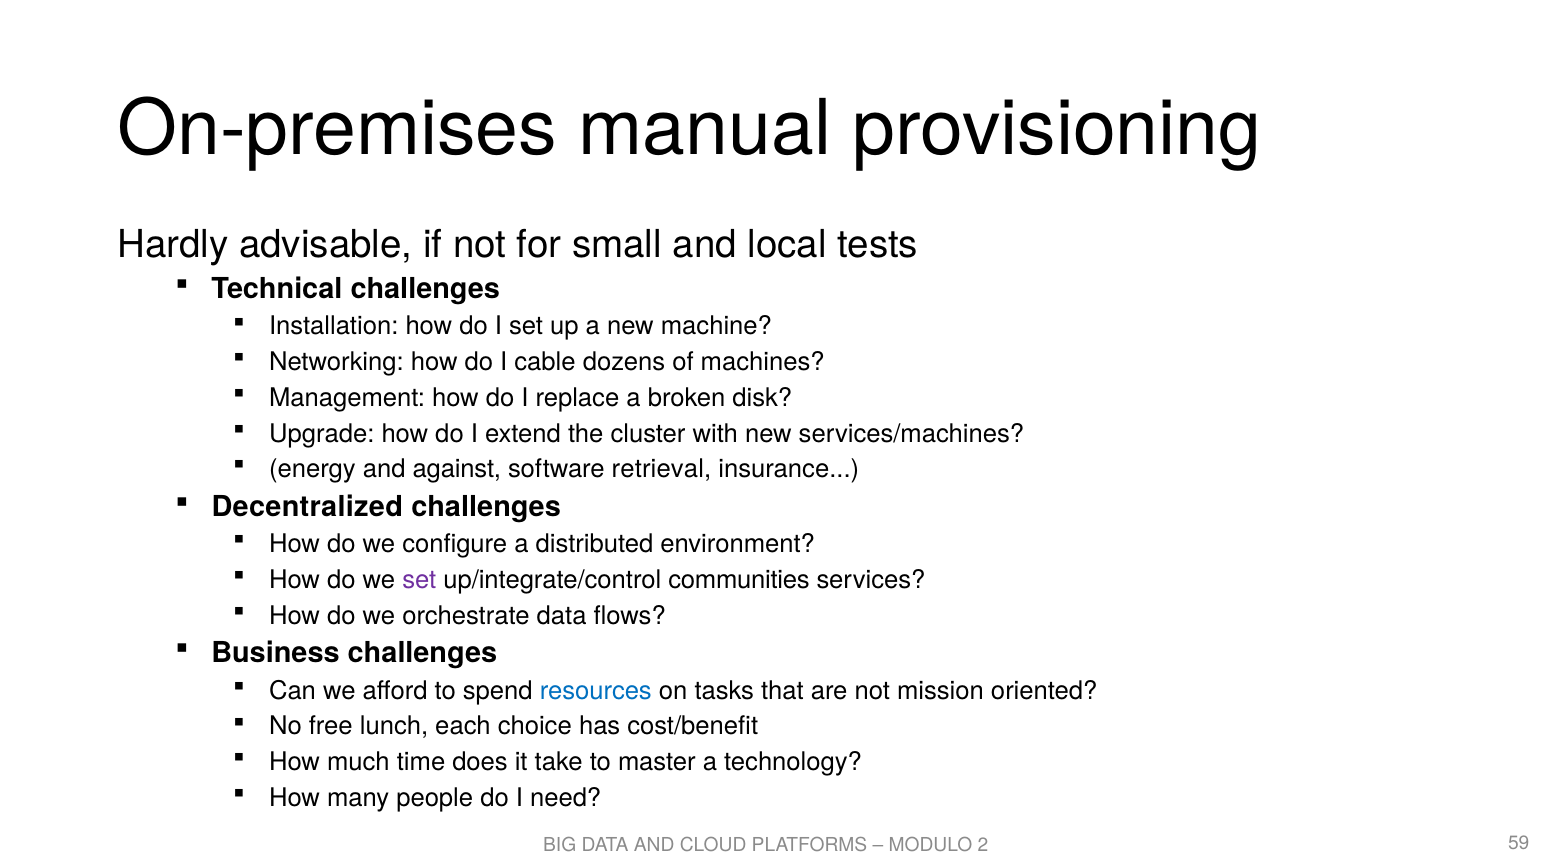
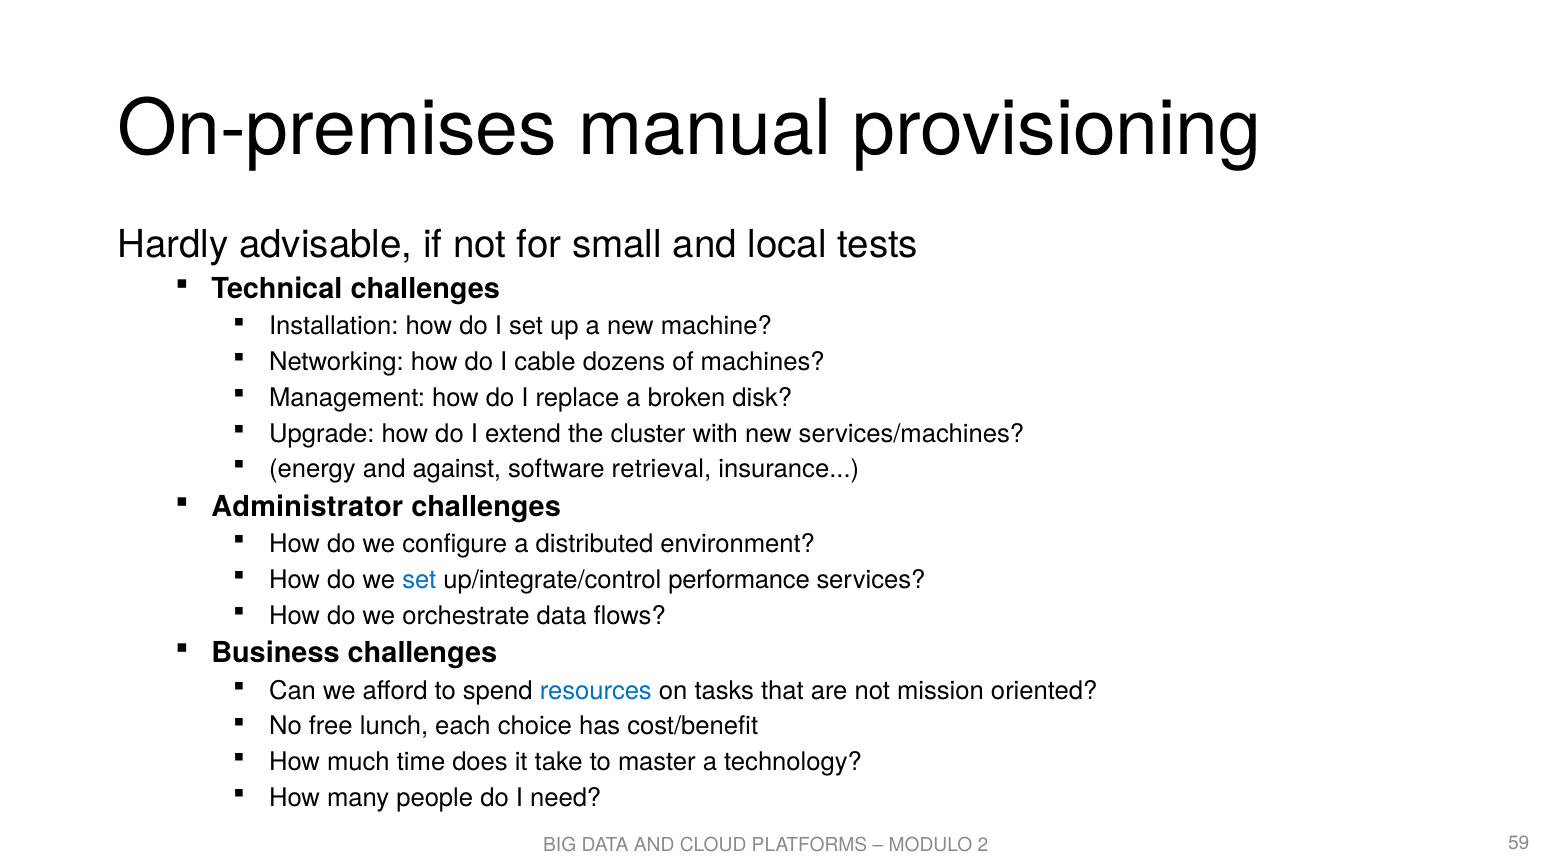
Decentralized: Decentralized -> Administrator (307, 507)
set colour: purple -> blue (419, 580)
communities: communities -> performance (739, 580)
